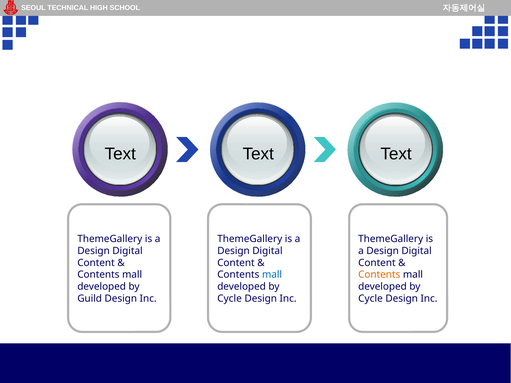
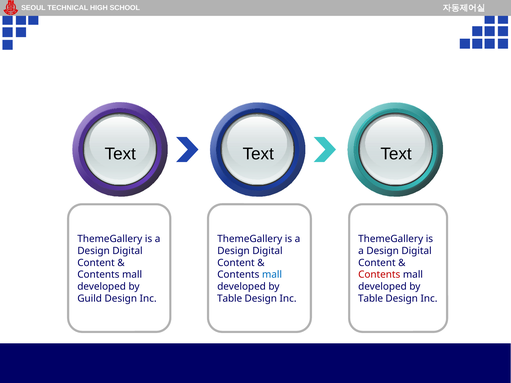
Contents colour: orange -> red (379, 275)
Cycle: Cycle -> Table (230, 299)
Cycle: Cycle -> Table (371, 299)
